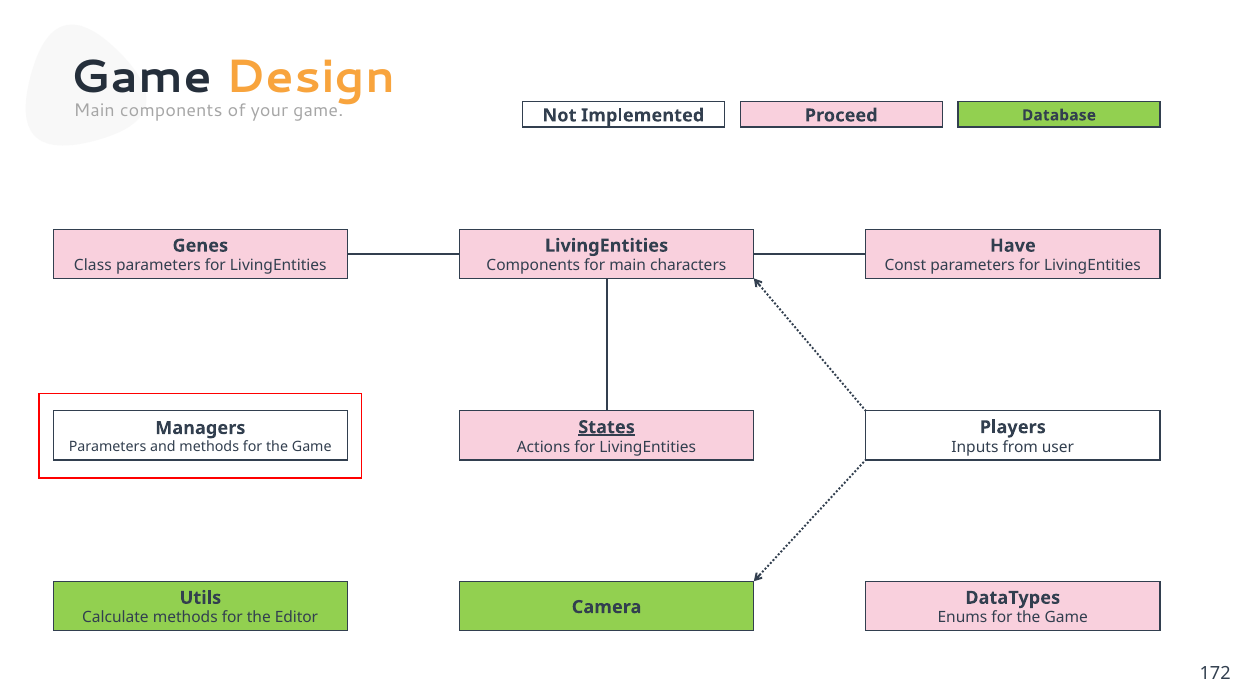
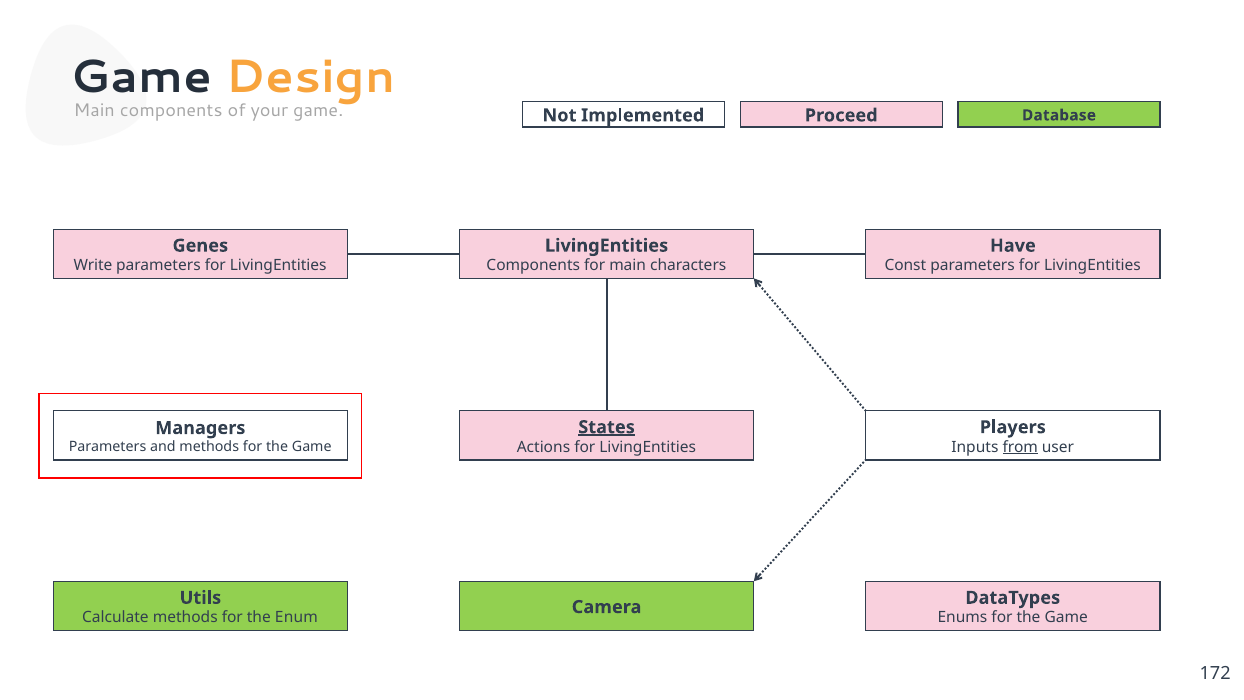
Class: Class -> Write (93, 266)
from underline: none -> present (1020, 447)
Editor: Editor -> Enum (296, 618)
